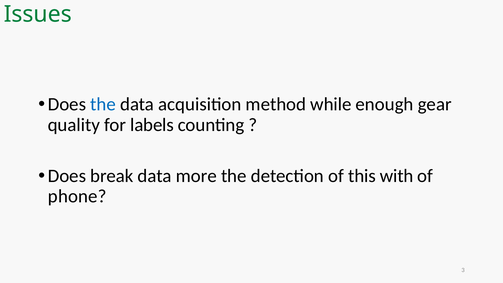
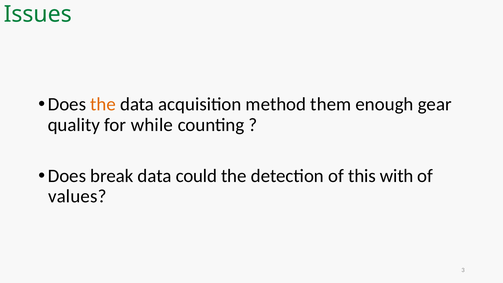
the colour: blue -> orange (103, 104)
while: while -> them (331, 104)
labels: labels -> while (152, 125)
more: more -> could (196, 176)
phone: phone -> values (77, 196)
